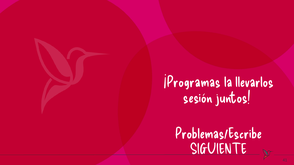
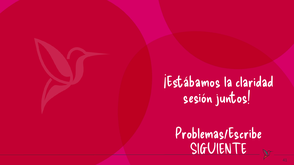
¡Programas: ¡Programas -> ¡Estábamos (192, 82)
llevarlos: llevarlos -> claridad (255, 82)
